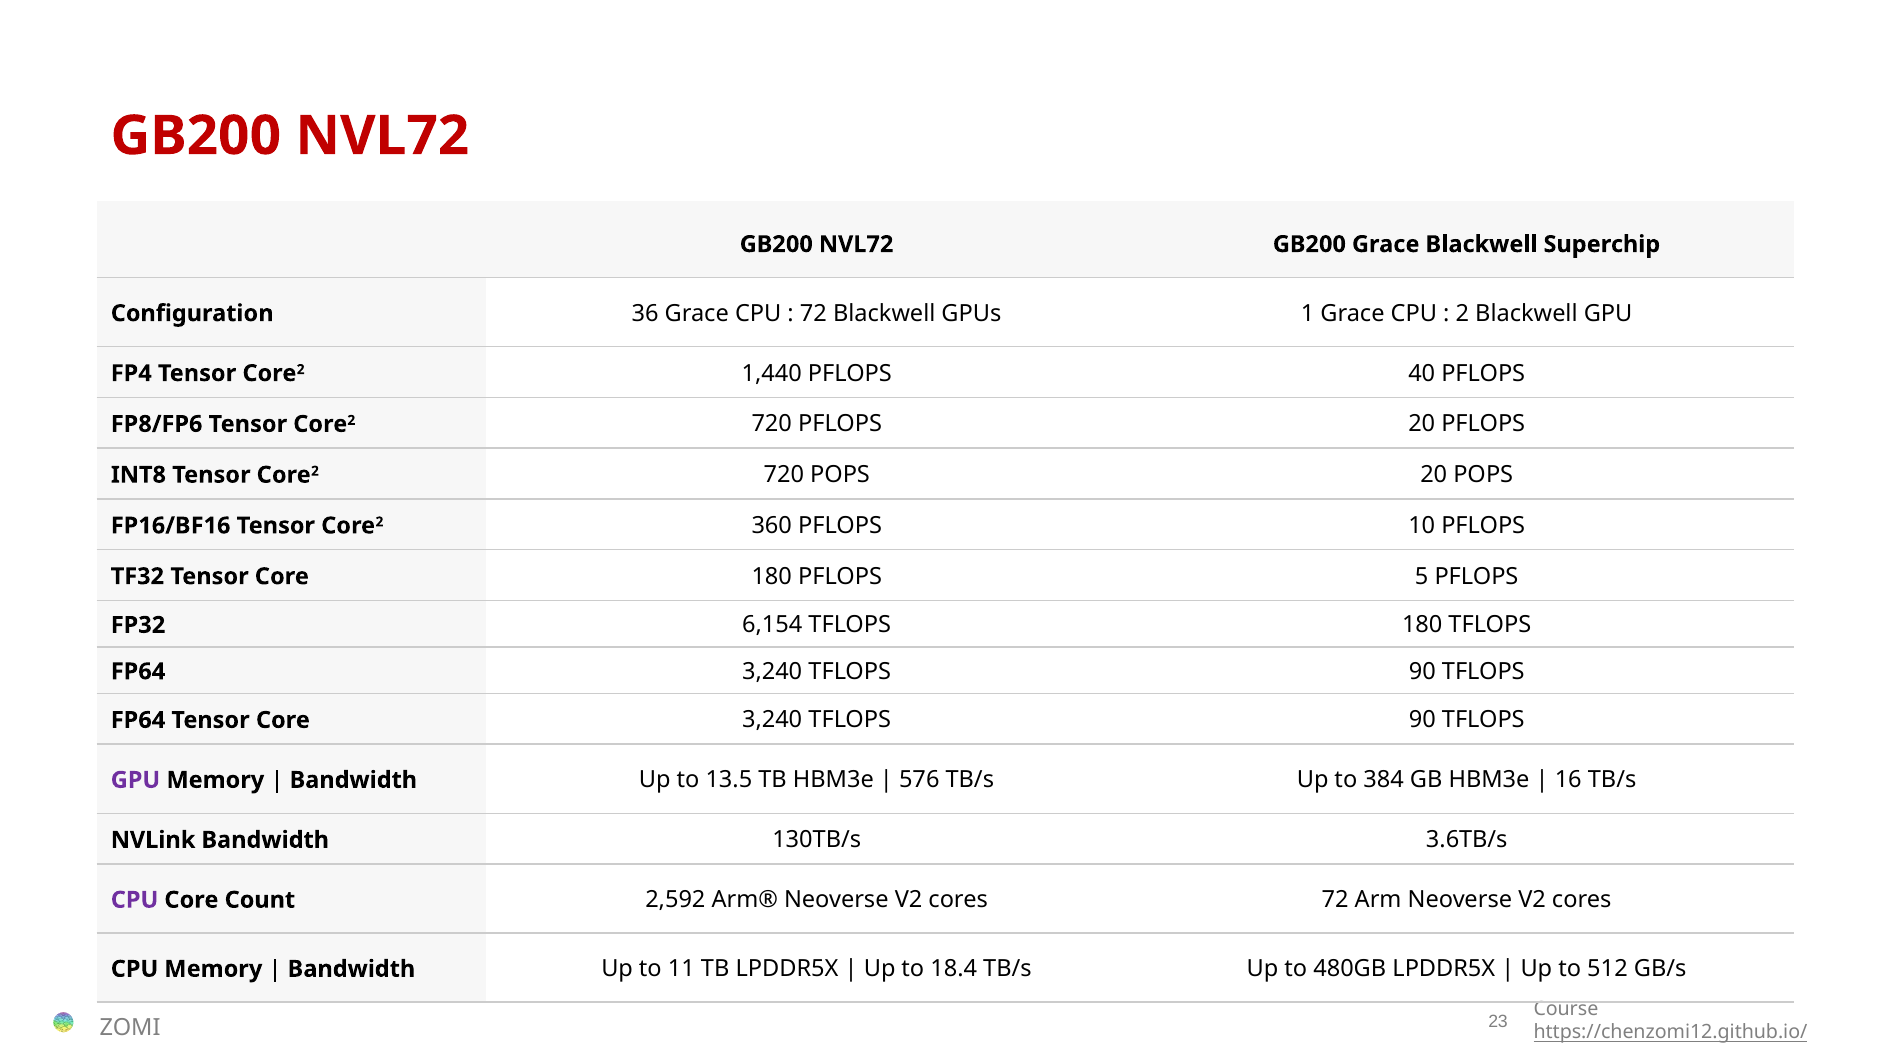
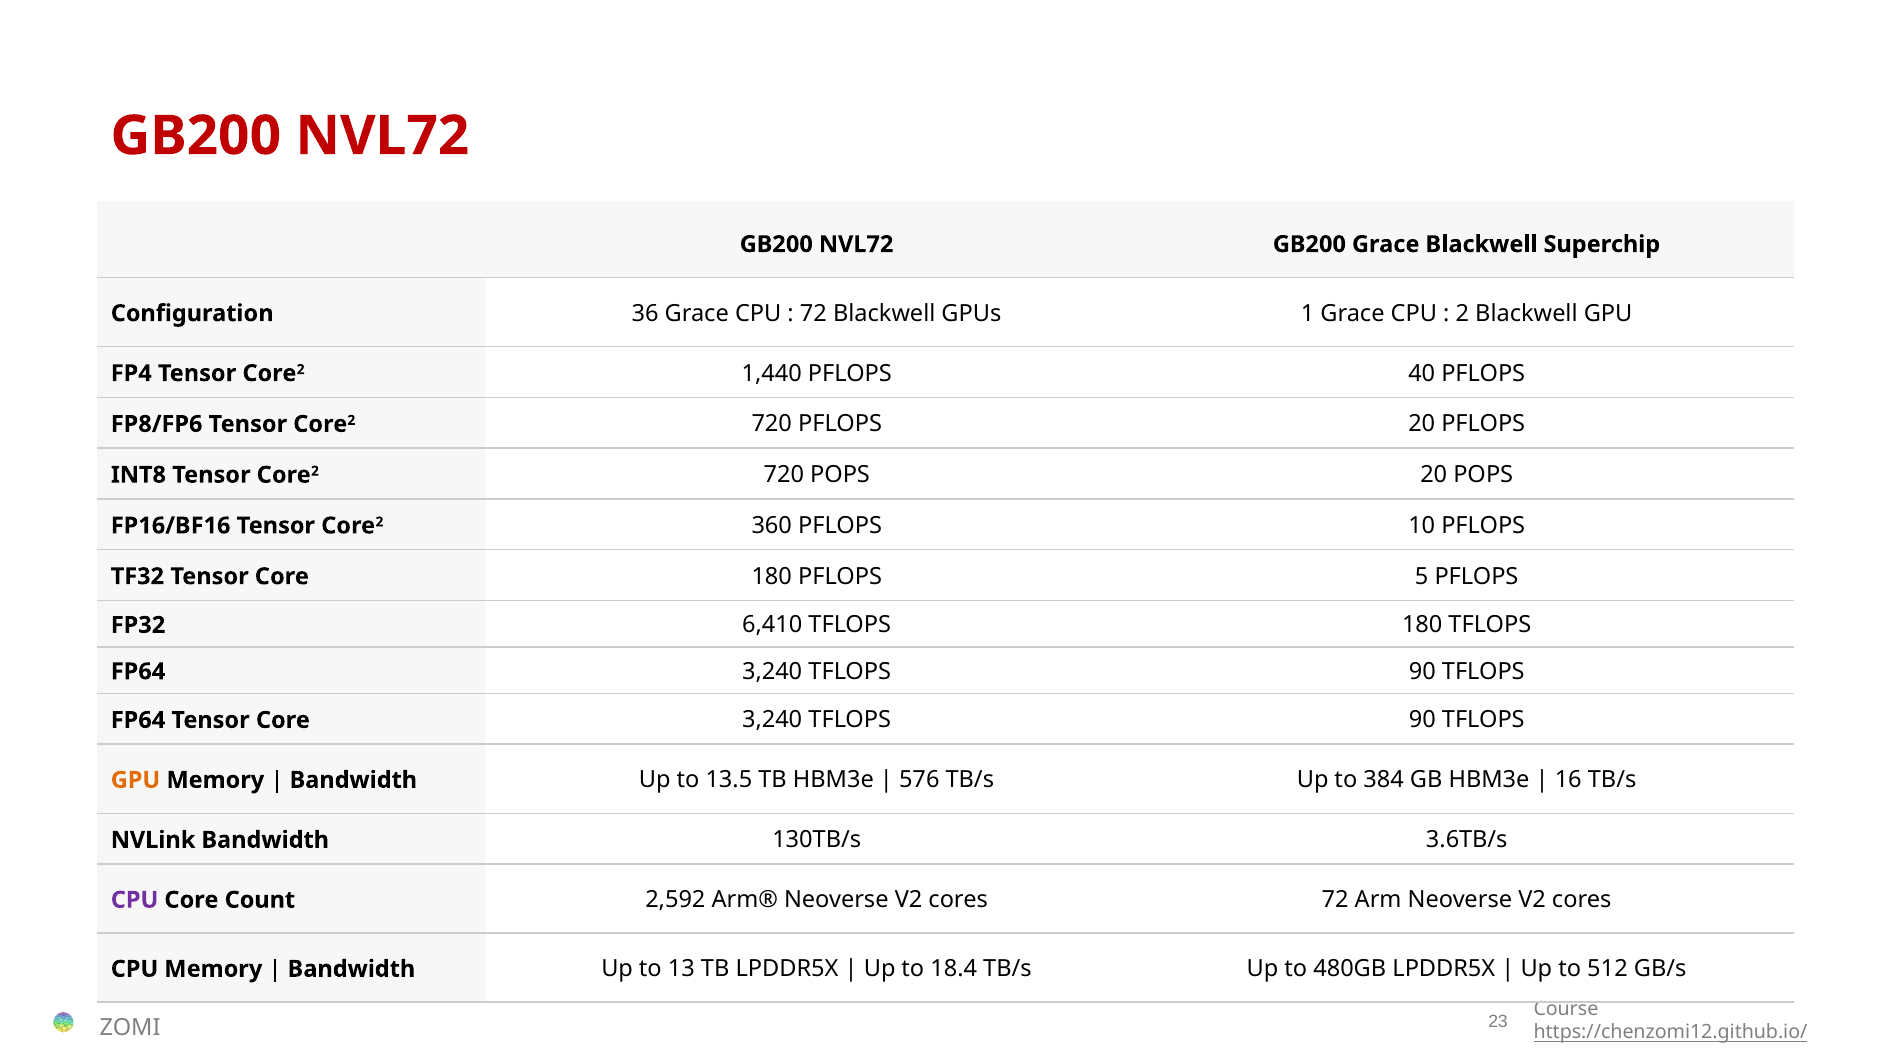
6,154: 6,154 -> 6,410 (772, 625)
GPU colour: purple -> orange (136, 780)
11: 11 -> 13 (681, 969)
